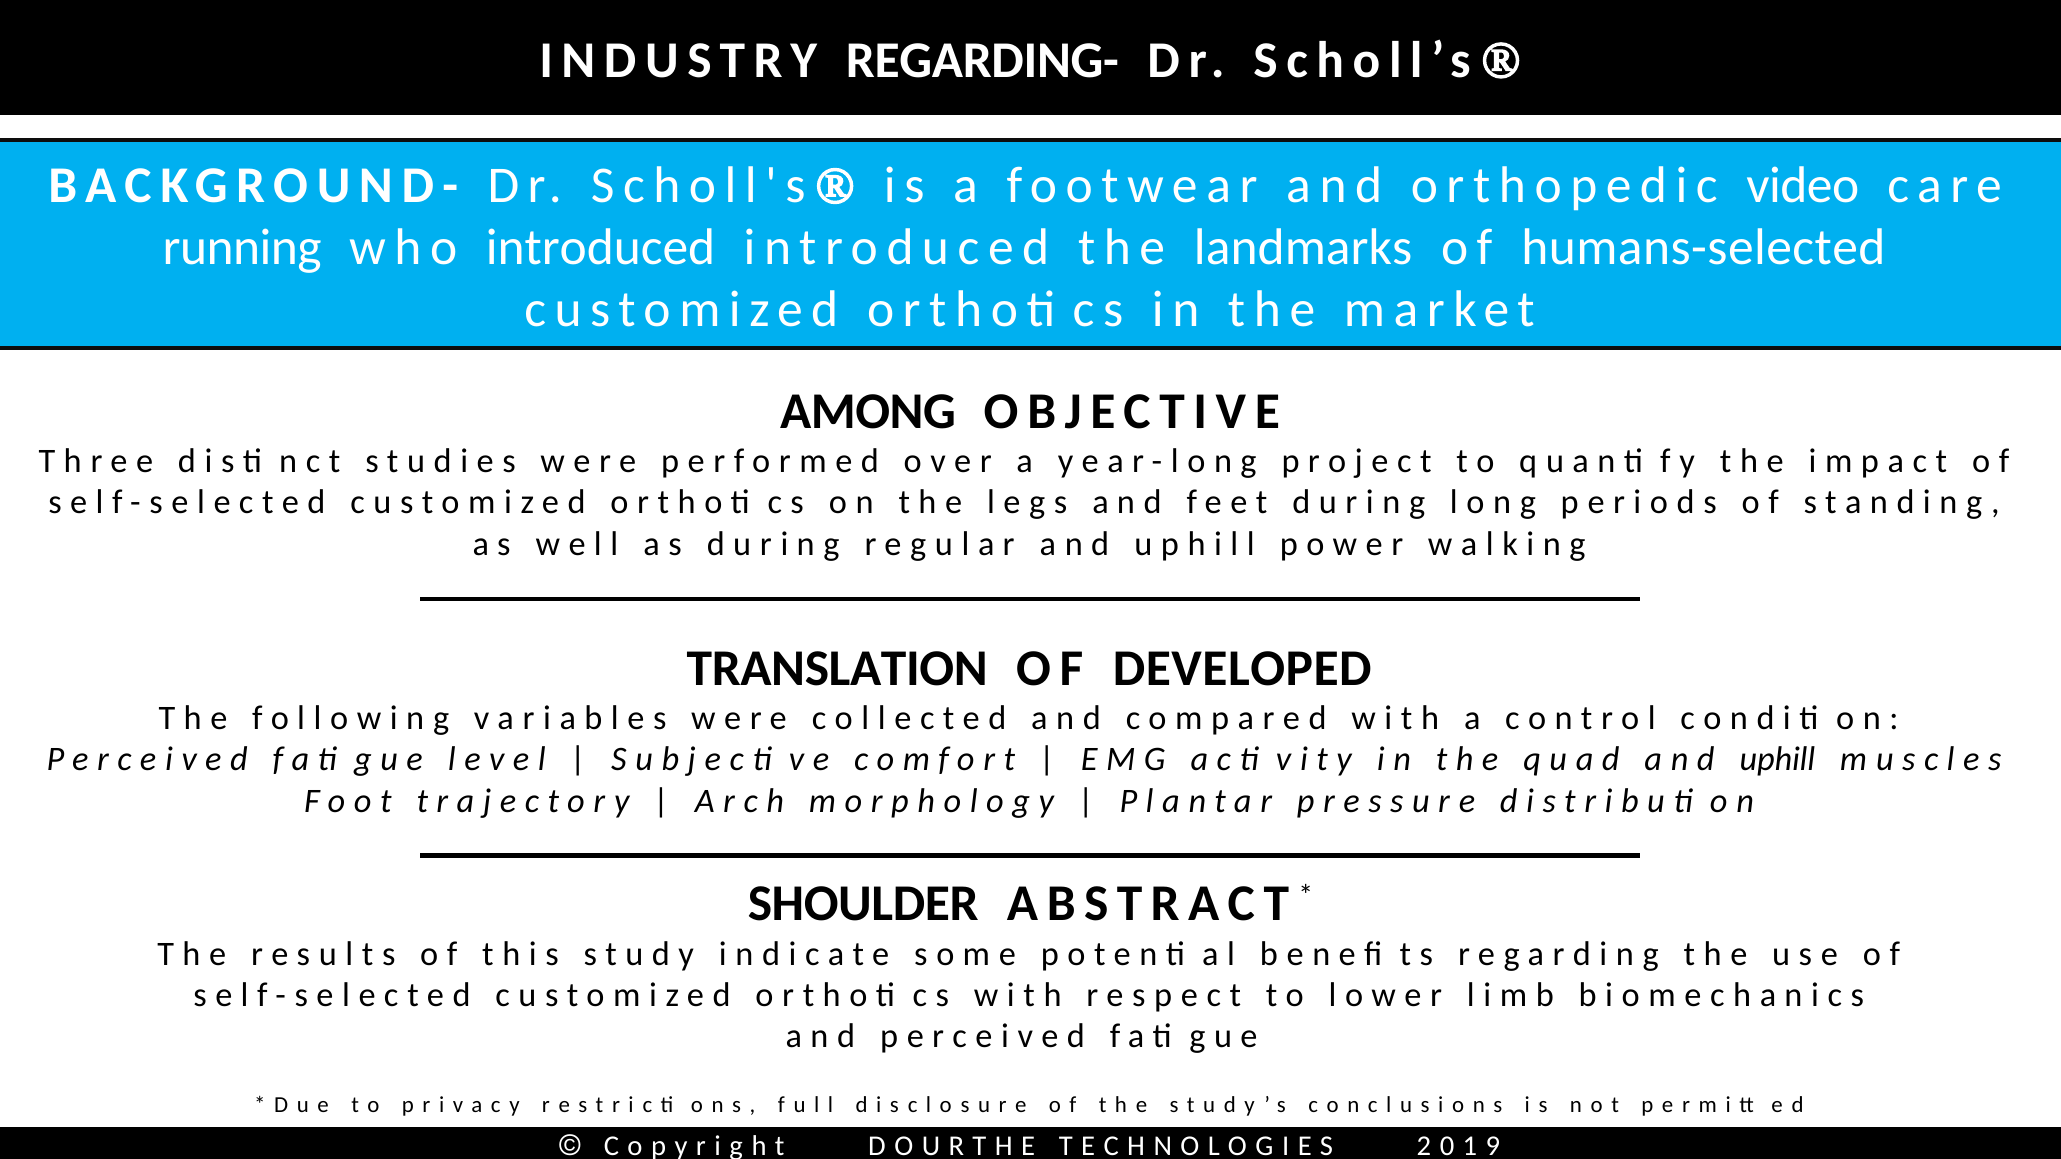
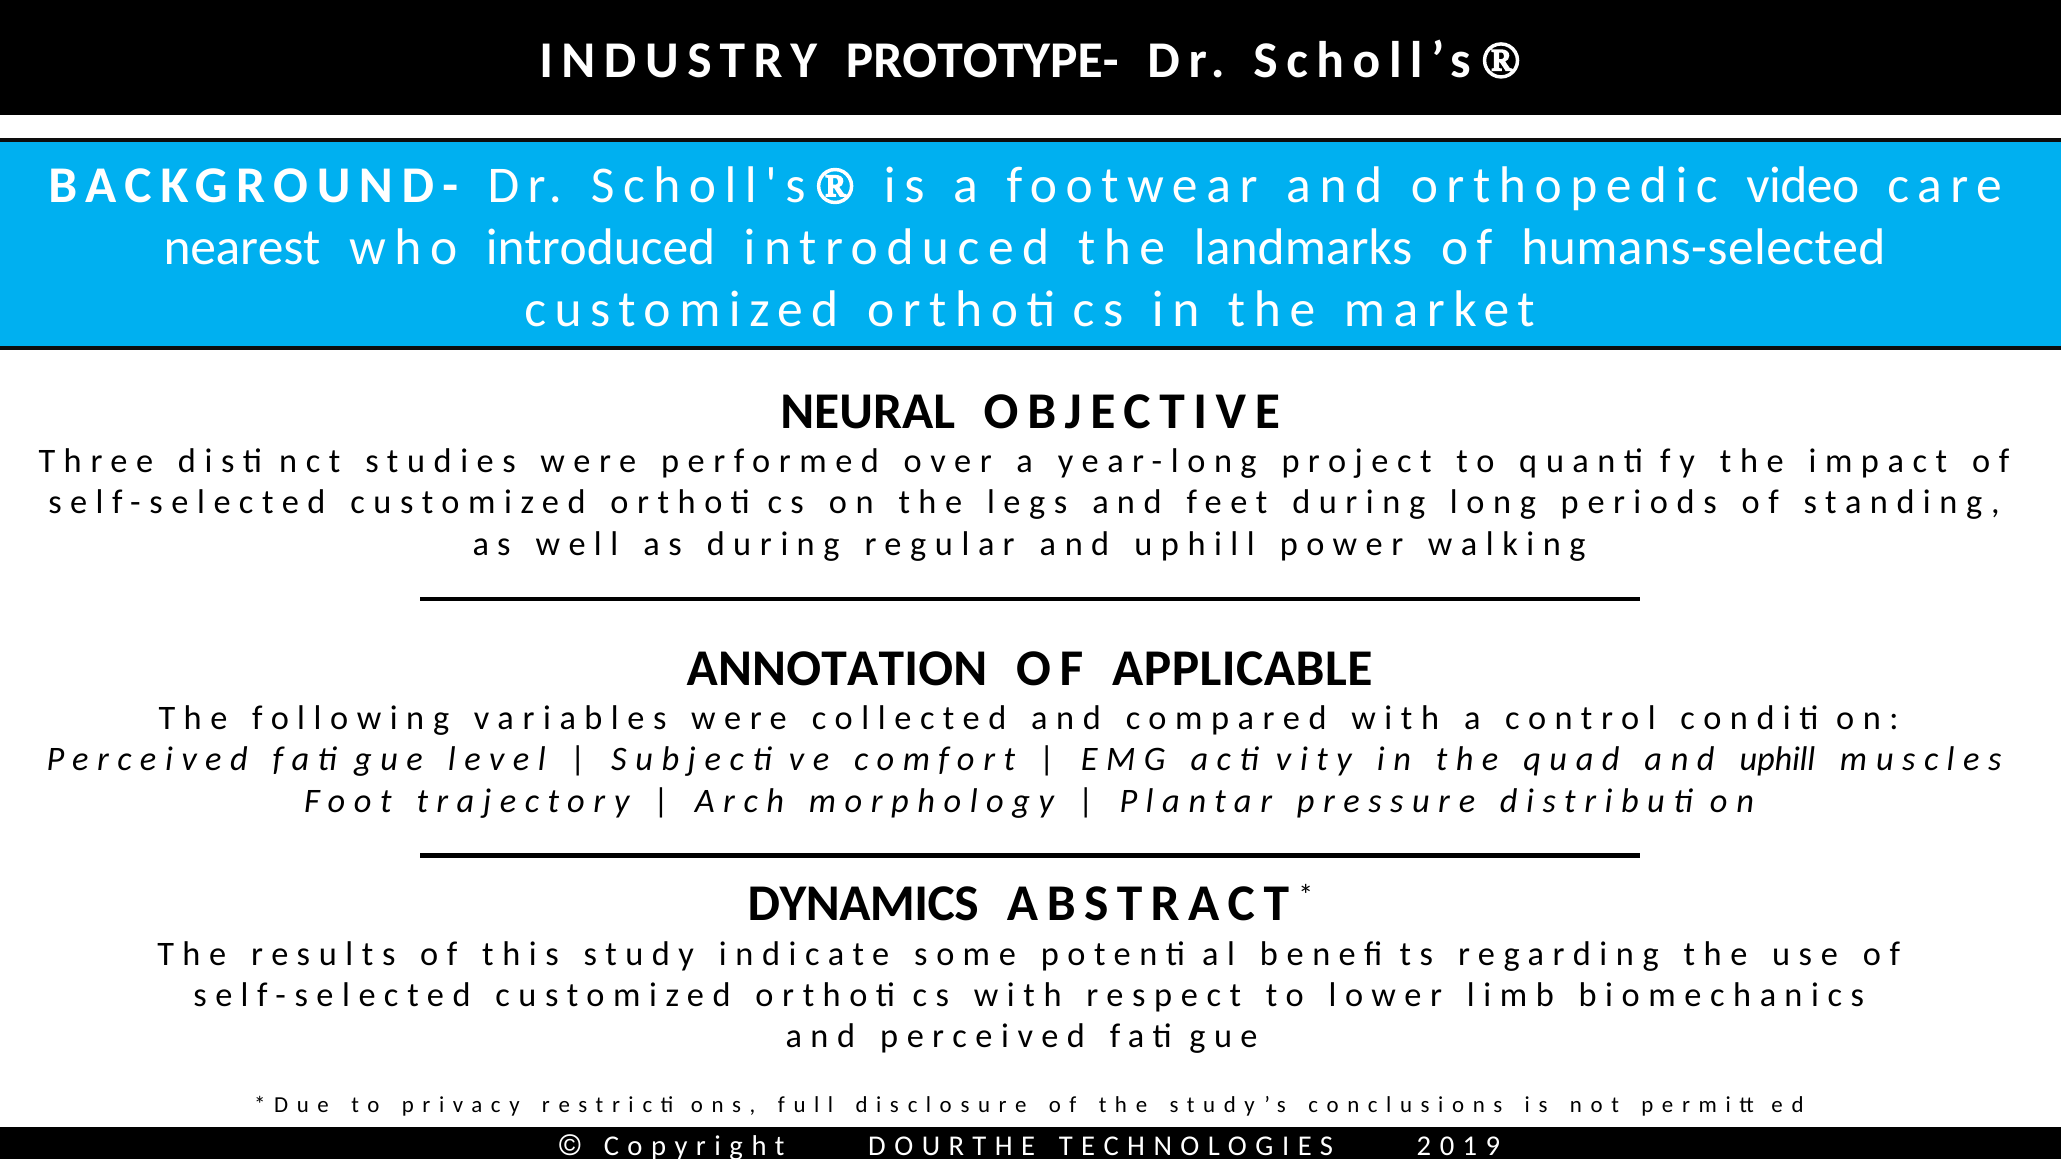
REGARDING-: REGARDING- -> PROTOTYPE- (982, 60)
running: running -> nearest (242, 248)
AMONG: AMONG -> NEURAL (868, 411)
TRANSLATION: TRANSLATION -> ANNOTATION (837, 668)
DEVELOPED: DEVELOPED -> APPLICABLE (1242, 668)
SHOULDER: SHOULDER -> DYNAMICS (863, 904)
